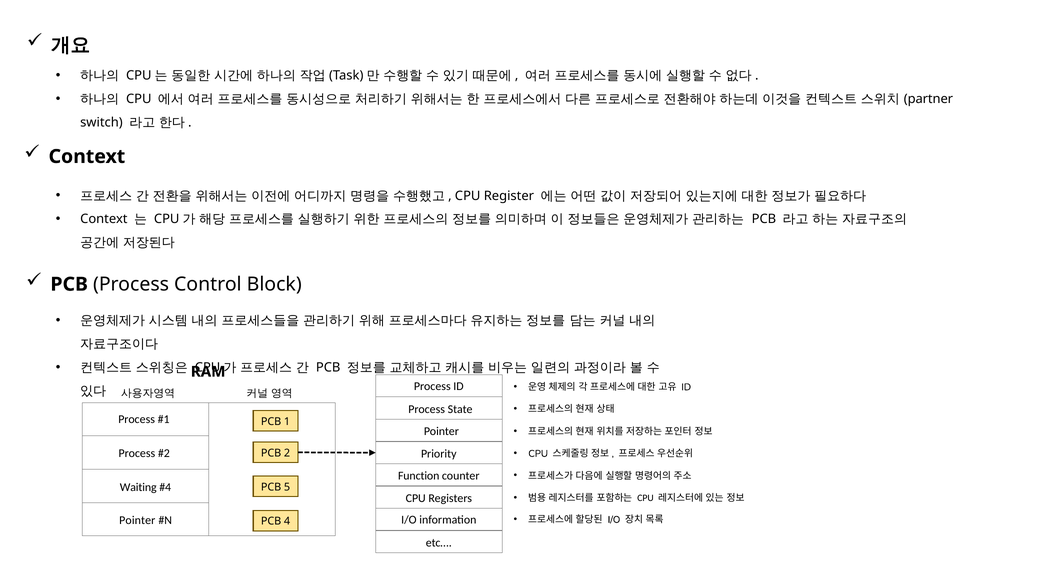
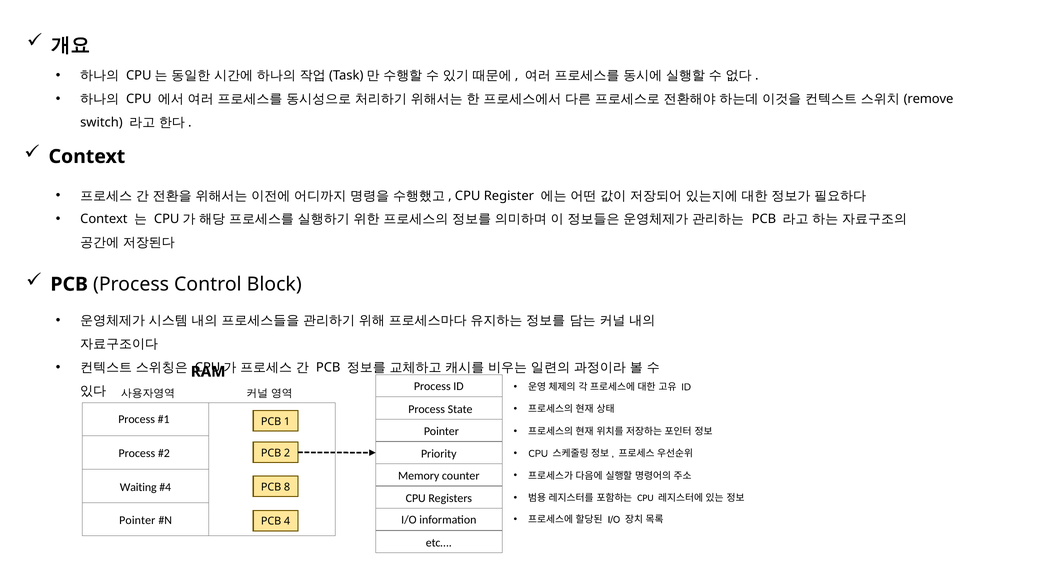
partner: partner -> remove (928, 99)
Function: Function -> Memory (419, 476)
5: 5 -> 8 (287, 487)
